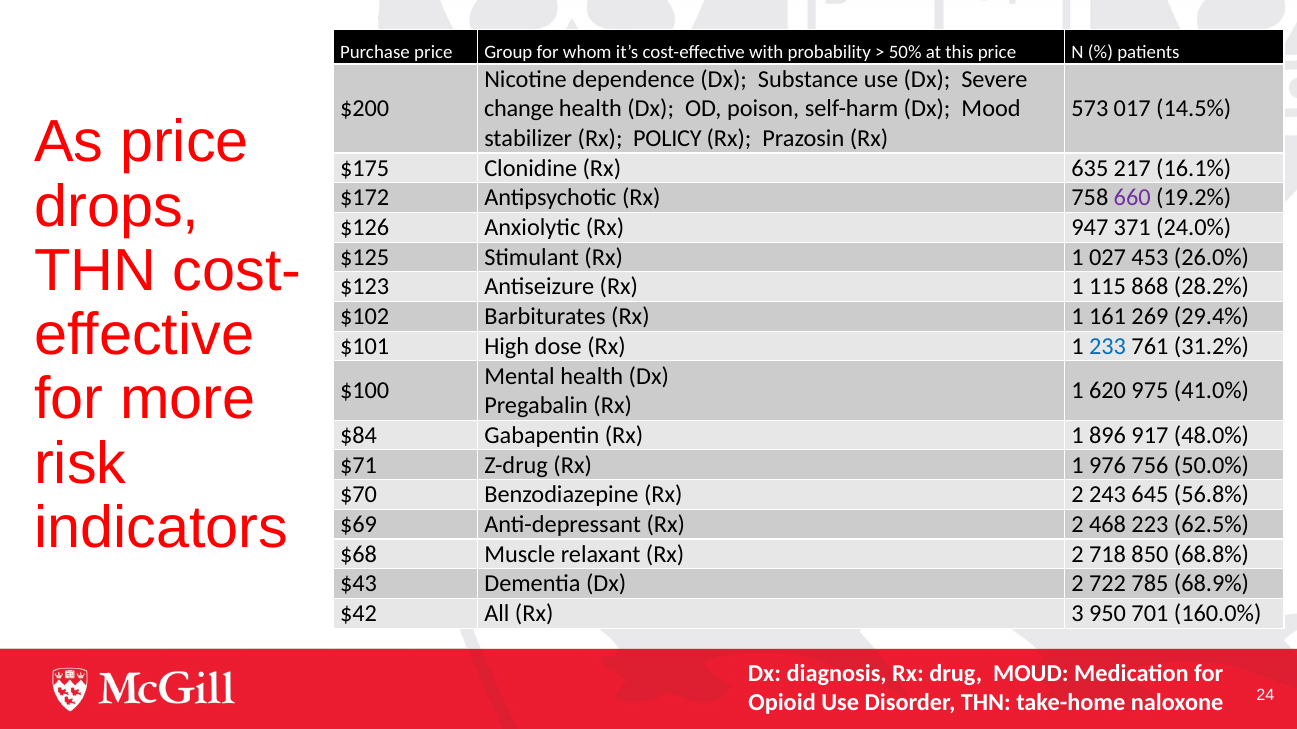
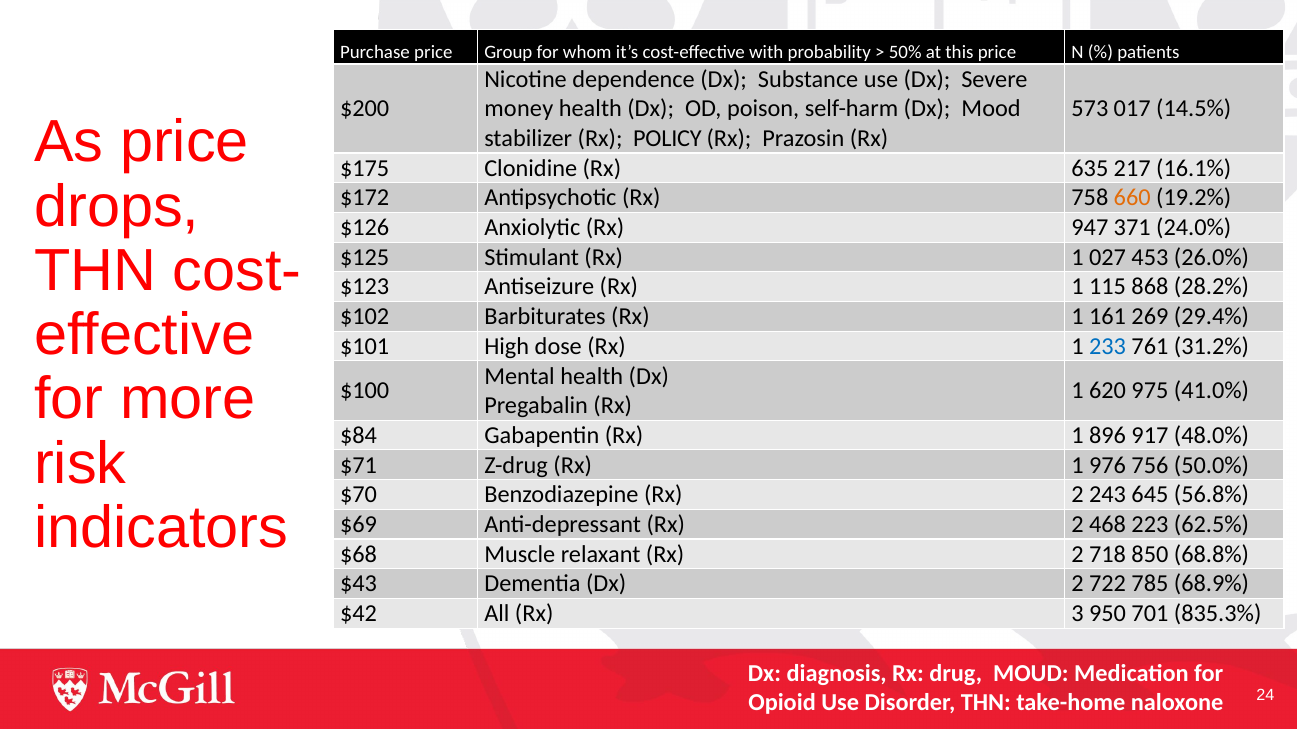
change: change -> money (519, 109)
660 colour: purple -> orange (1132, 198)
160.0%: 160.0% -> 835.3% (1218, 614)
